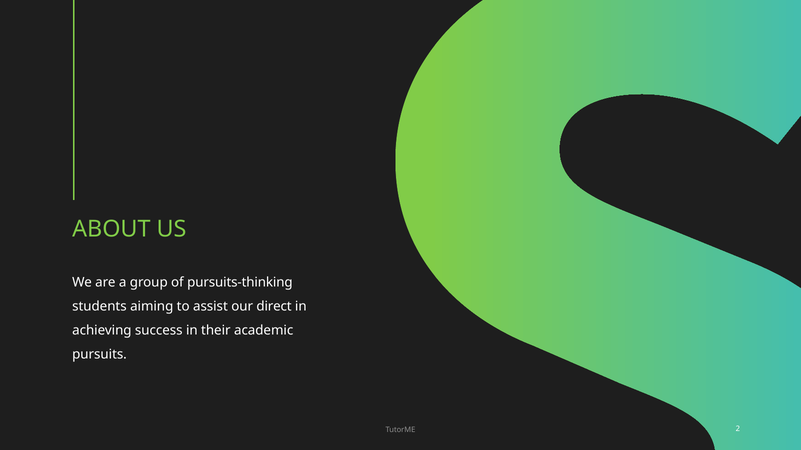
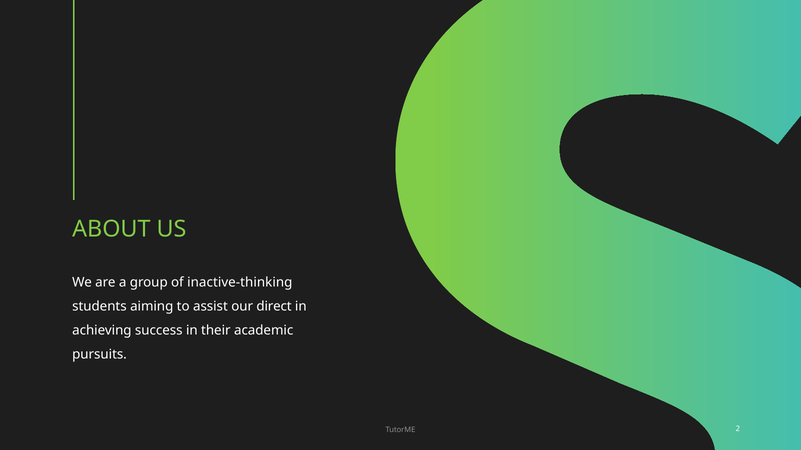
pursuits-thinking: pursuits-thinking -> inactive-thinking (240, 283)
